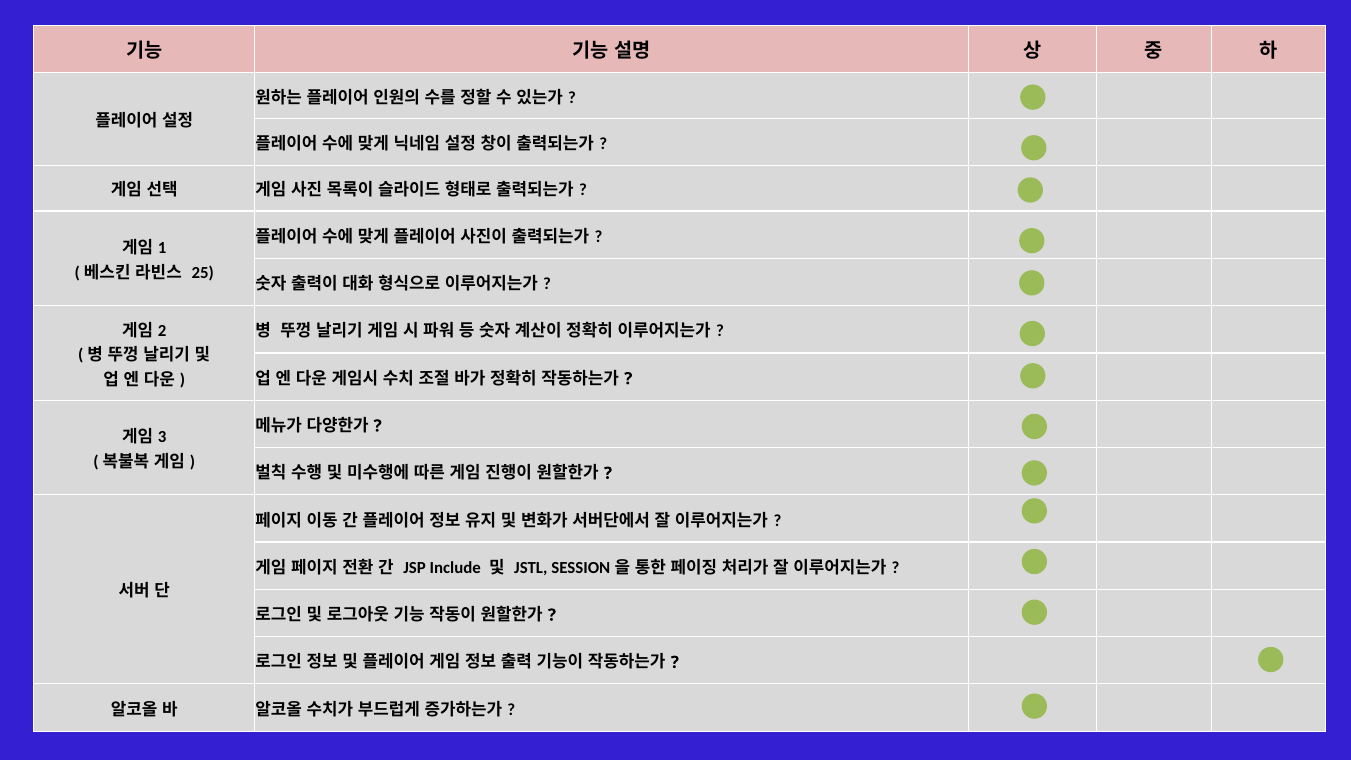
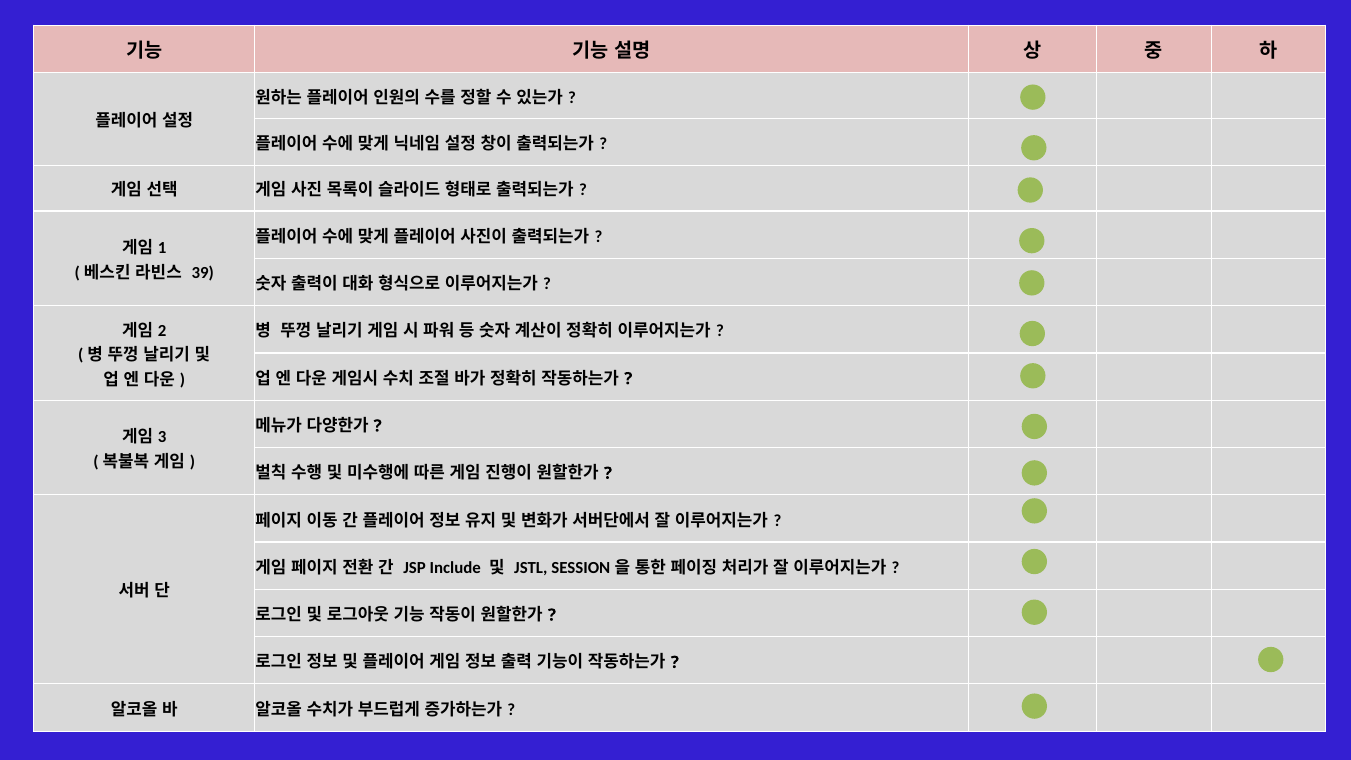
25: 25 -> 39 (203, 273)
